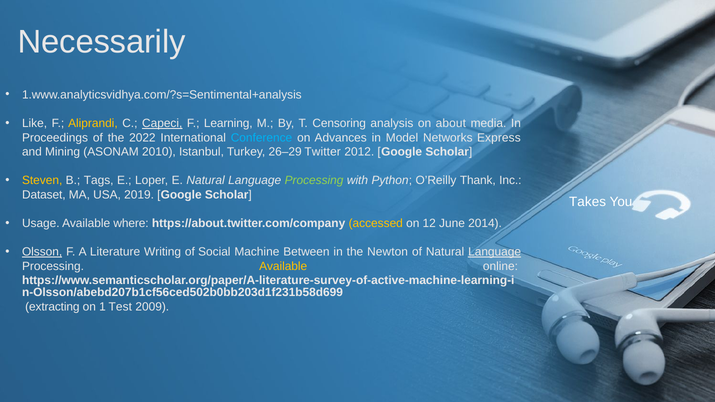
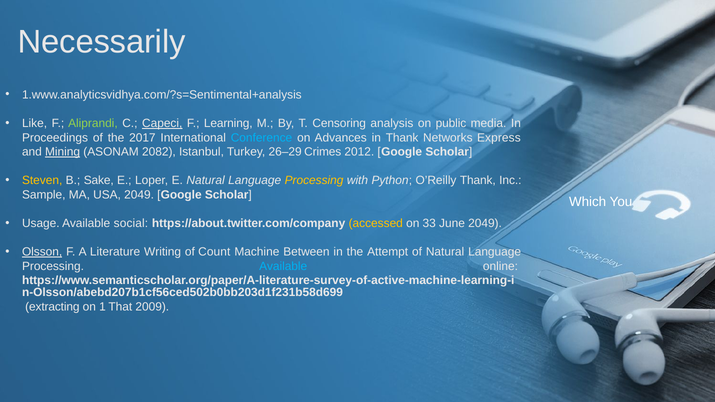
Aliprandi colour: yellow -> light green (93, 123)
about: about -> public (451, 123)
2022: 2022 -> 2017 (142, 138)
in Model: Model -> Thank (402, 138)
Mining underline: none -> present (63, 152)
2010: 2010 -> 2082 (159, 152)
Twitter: Twitter -> Crimes (323, 152)
Tags: Tags -> Sake (99, 181)
Processing colour: light green -> yellow (314, 181)
Dataset: Dataset -> Sample (44, 195)
USA 2019: 2019 -> 2049 (139, 195)
Takes: Takes -> Which (588, 202)
where: where -> social (131, 223)
12: 12 -> 33 (429, 223)
June 2014: 2014 -> 2049 (485, 223)
Social: Social -> Count (214, 252)
Newton: Newton -> Attempt (388, 252)
Language underline: present -> none (495, 252)
Available colour: yellow -> light blue (283, 266)
Test: Test -> That (120, 307)
